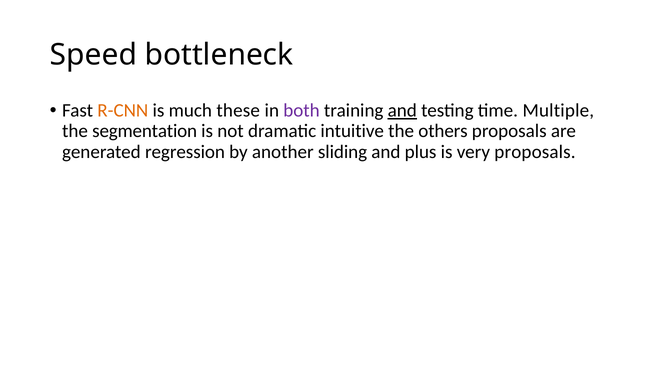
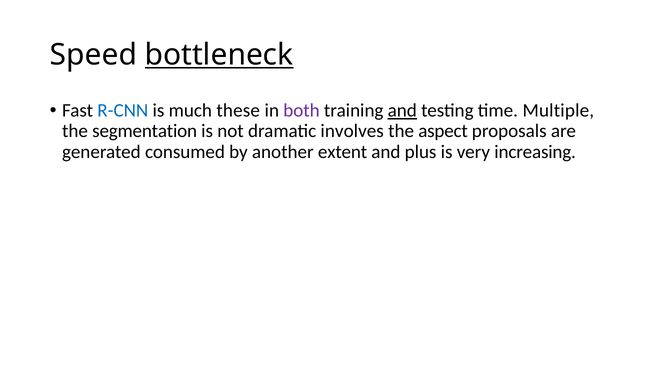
bottleneck underline: none -> present (219, 55)
R-CNN colour: orange -> blue (123, 111)
intuitive: intuitive -> involves (352, 131)
others: others -> aspect (443, 131)
regression: regression -> consumed (185, 152)
sliding: sliding -> extent (343, 152)
very proposals: proposals -> increasing (535, 152)
